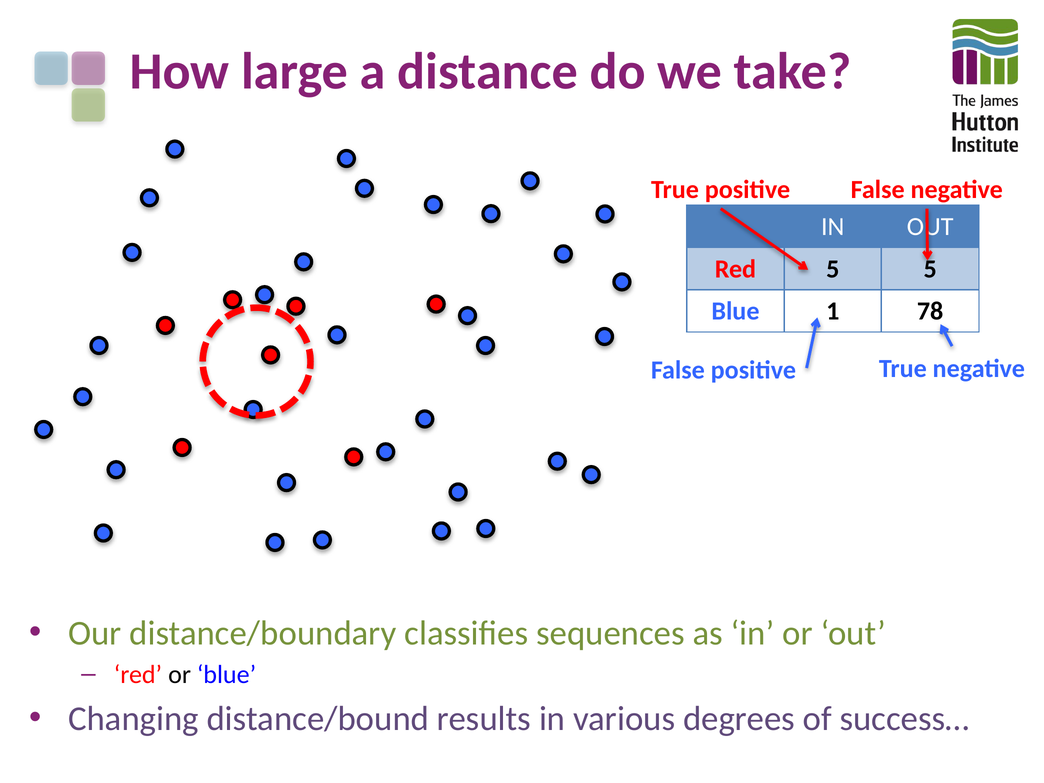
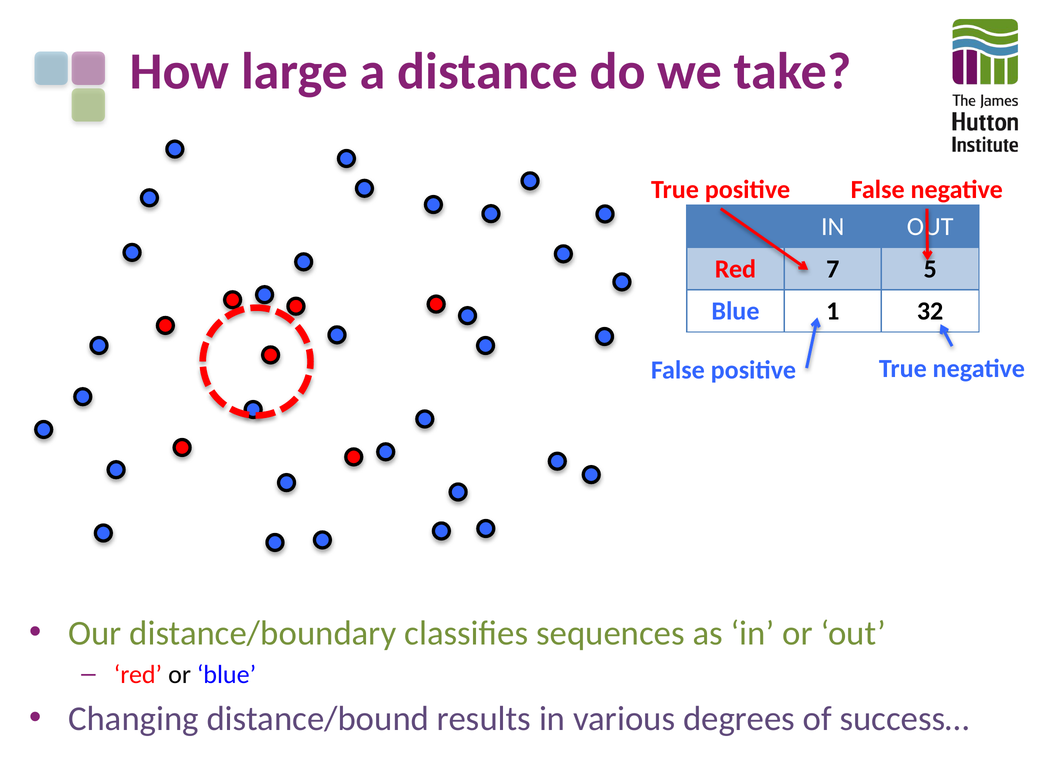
5: 5 -> 7 (833, 269)
78: 78 -> 32 (930, 311)
